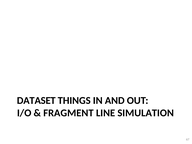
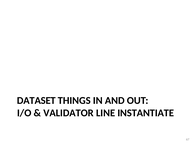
FRAGMENT: FRAGMENT -> VALIDATOR (69, 113)
SIMULATION: SIMULATION -> INSTANTIATE (146, 113)
